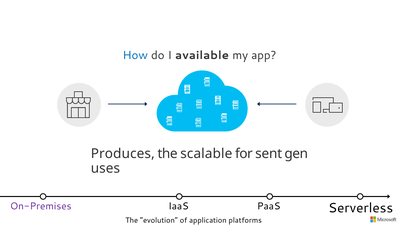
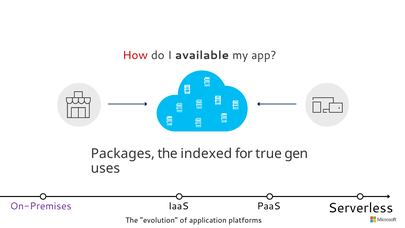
How colour: blue -> red (135, 55)
Produces: Produces -> Packages (123, 153)
scalable: scalable -> indexed (206, 153)
sent: sent -> true (269, 153)
